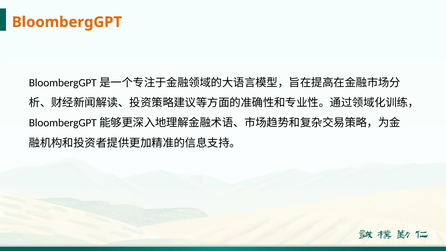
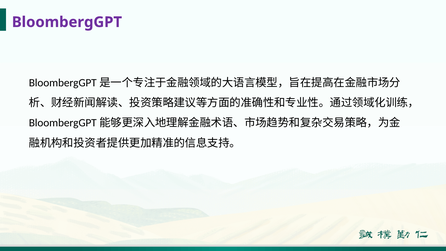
BloombergGPT colour: orange -> purple (67, 22)
